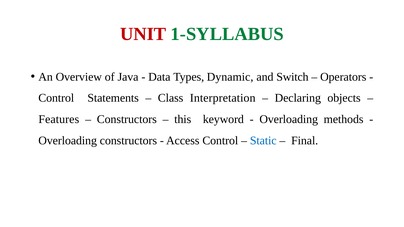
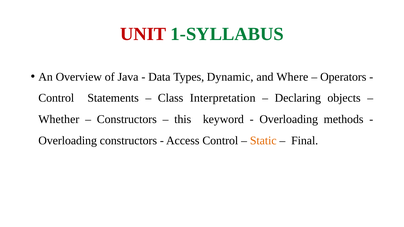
Switch: Switch -> Where (292, 77)
Features: Features -> Whether (59, 119)
Static colour: blue -> orange (263, 141)
